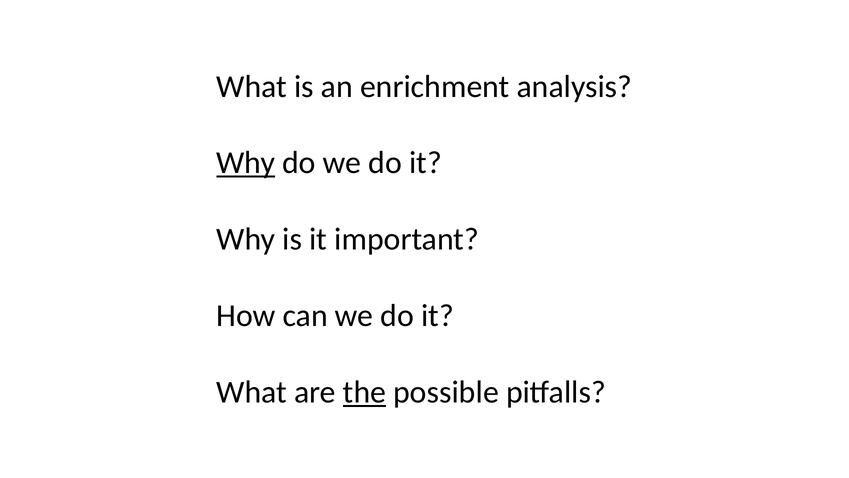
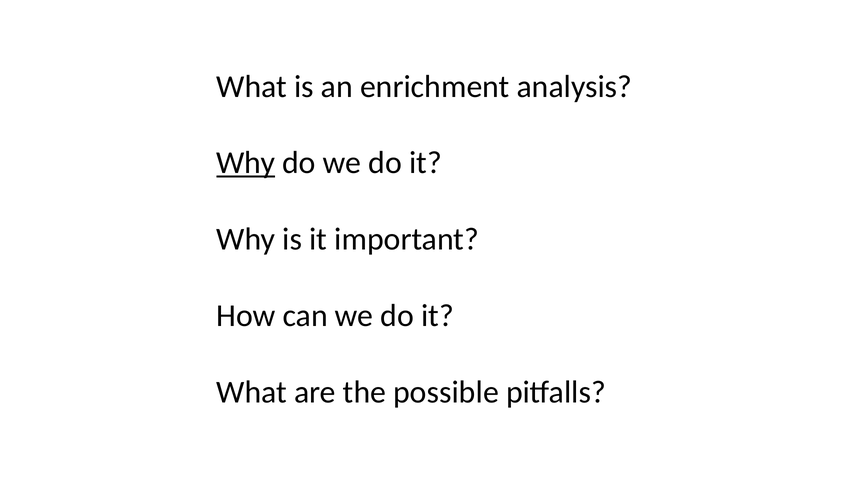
the underline: present -> none (365, 392)
